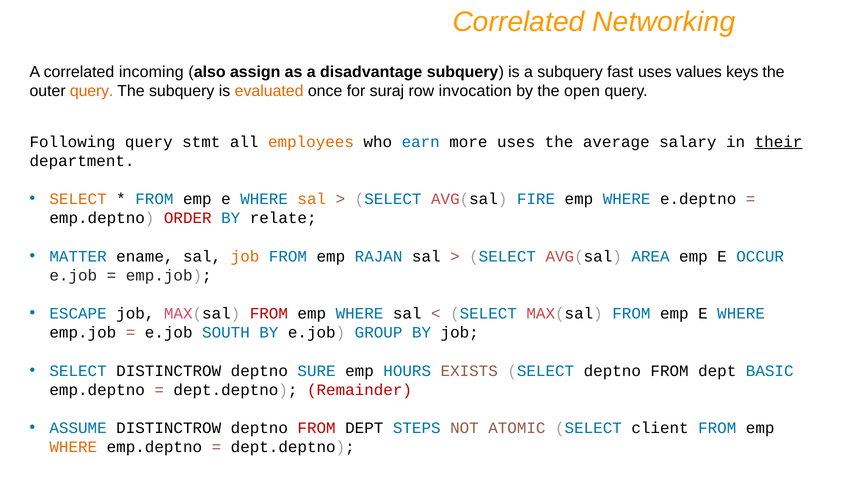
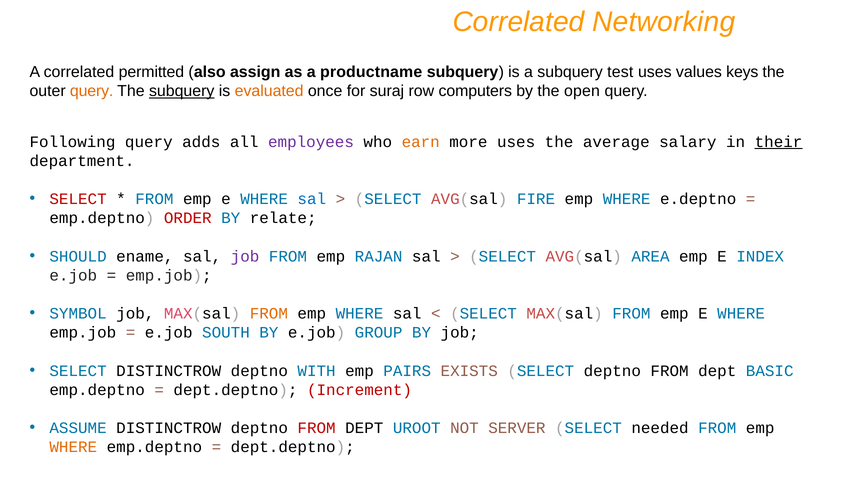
incoming: incoming -> permitted (151, 72)
disadvantage: disadvantage -> productname (371, 72)
fast: fast -> test (620, 72)
subquery underline: none -> present (182, 91)
invocation: invocation -> computers (475, 91)
stmt: stmt -> adds (201, 142)
employees colour: orange -> purple (311, 142)
earn colour: blue -> orange (421, 142)
SELECT colour: orange -> red (78, 199)
sal colour: orange -> blue (312, 199)
MATTER: MATTER -> SHOULD (78, 256)
job colour: orange -> purple (245, 256)
OCCUR: OCCUR -> INDEX (760, 256)
ESCAPE: ESCAPE -> SYMBOL (78, 314)
FROM colour: red -> orange (269, 314)
SURE: SURE -> WITH (317, 371)
HOURS: HOURS -> PAIRS (407, 371)
Remainder: Remainder -> Increment (359, 390)
STEPS: STEPS -> UROOT (417, 428)
ATOMIC: ATOMIC -> SERVER (517, 428)
client: client -> needed (660, 428)
